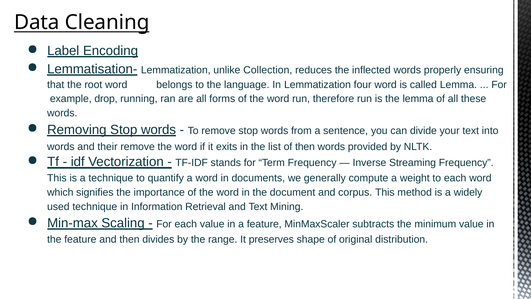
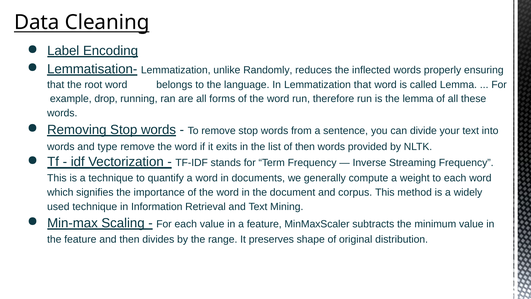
Collection: Collection -> Randomly (268, 70)
Lemmatization four: four -> that (363, 85)
their: their -> type (107, 147)
